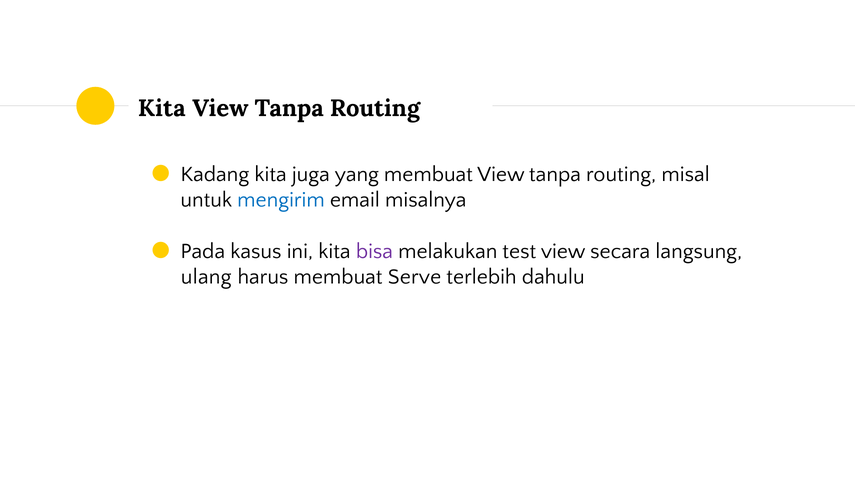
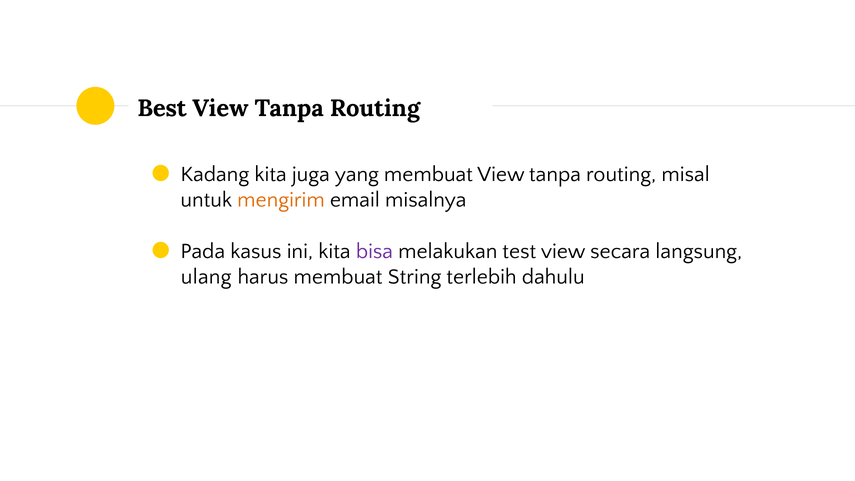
Kita: Kita -> Best (162, 108)
mengirim colour: blue -> orange (281, 200)
Serve: Serve -> String (415, 277)
